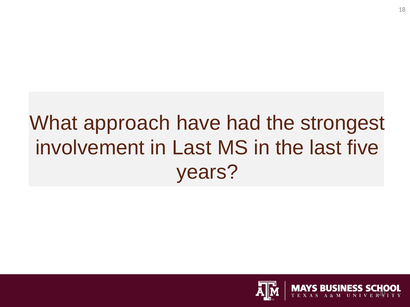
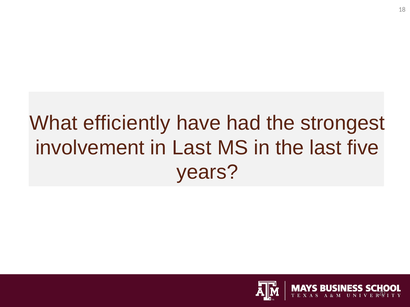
approach: approach -> efficiently (127, 123)
